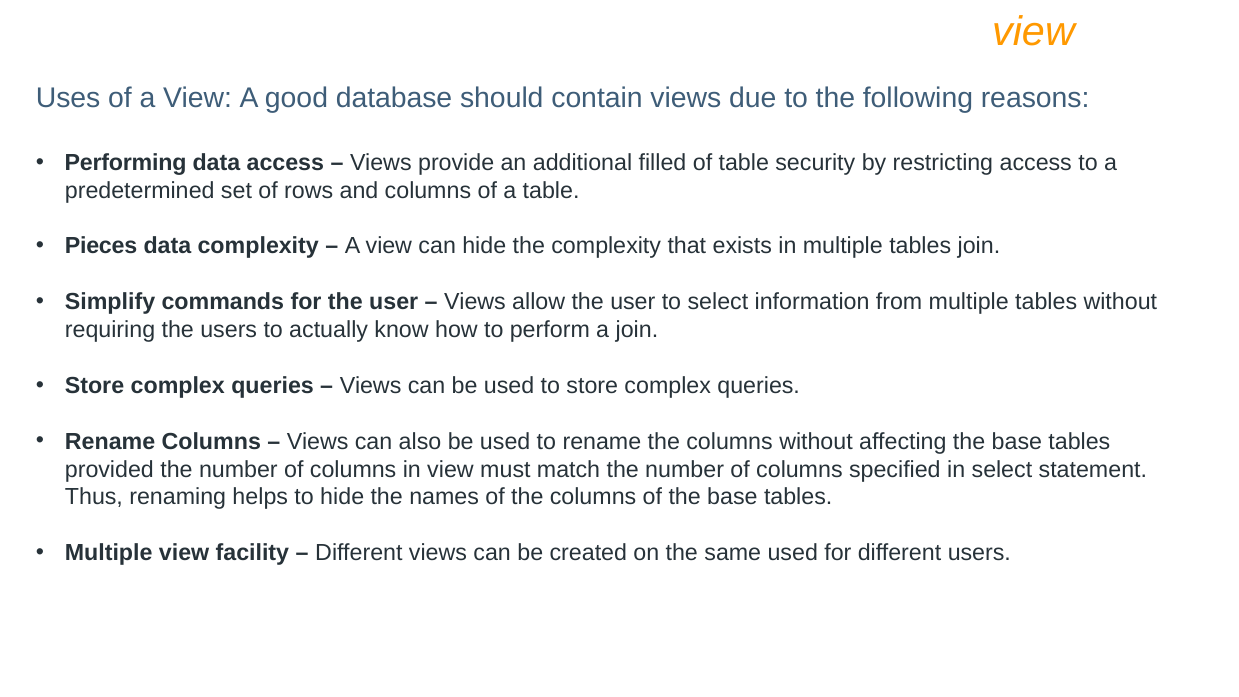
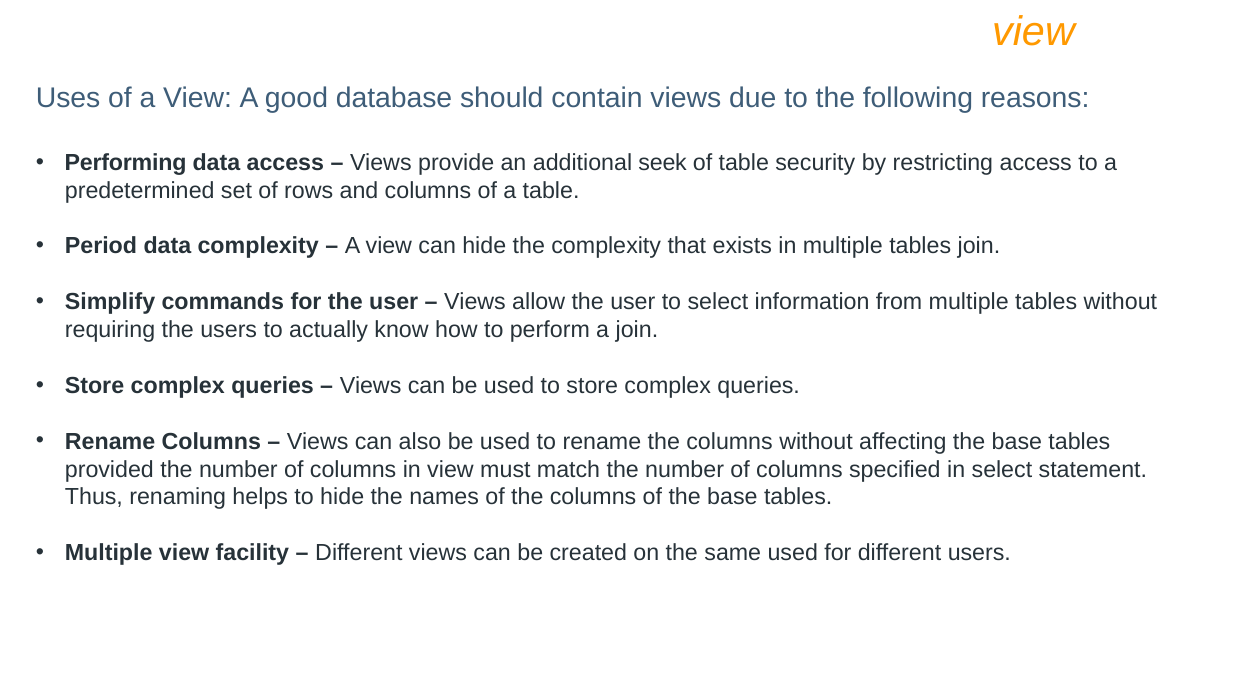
filled: filled -> seek (663, 163)
Pieces: Pieces -> Period (101, 246)
